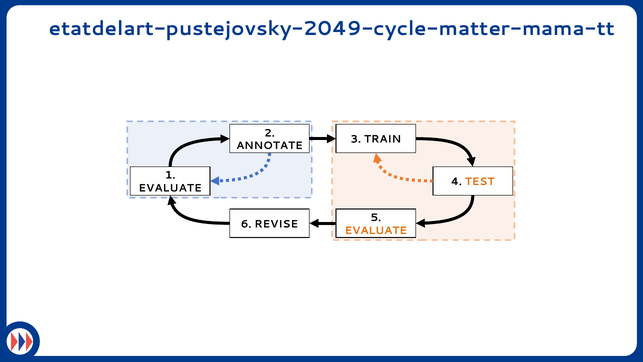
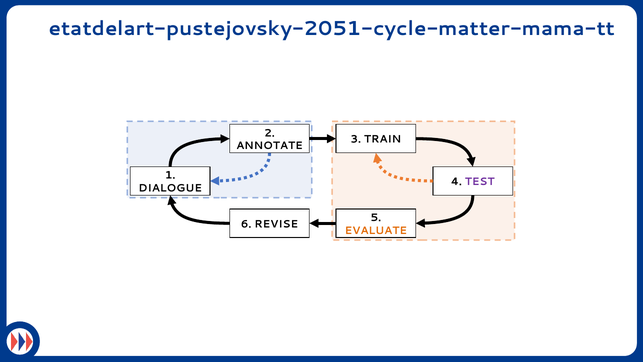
etatdelart-pustejovsky-2049-cycle-matter-mama-tt: etatdelart-pustejovsky-2049-cycle-matter-mama-tt -> etatdelart-pustejovsky-2051-cycle-matter-mama-tt (332, 29)
TEST colour: orange -> purple (480, 181)
EVALUATE: EVALUATE -> DIALOGUE (170, 188)
